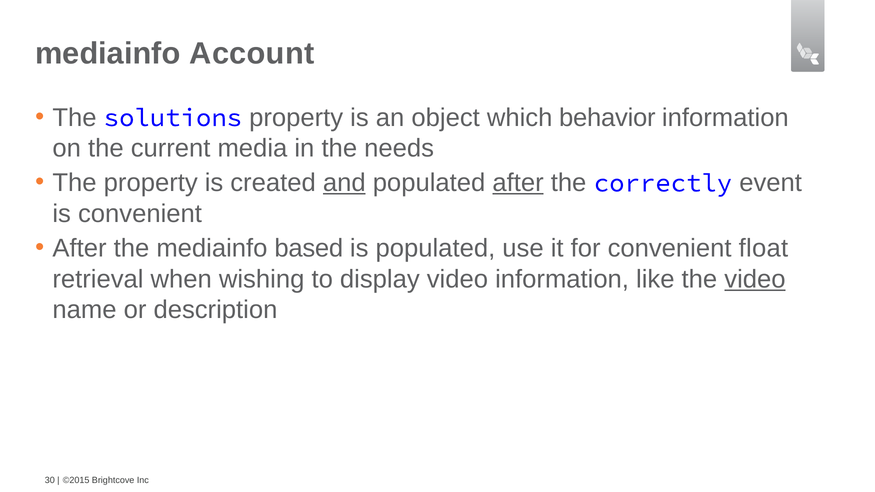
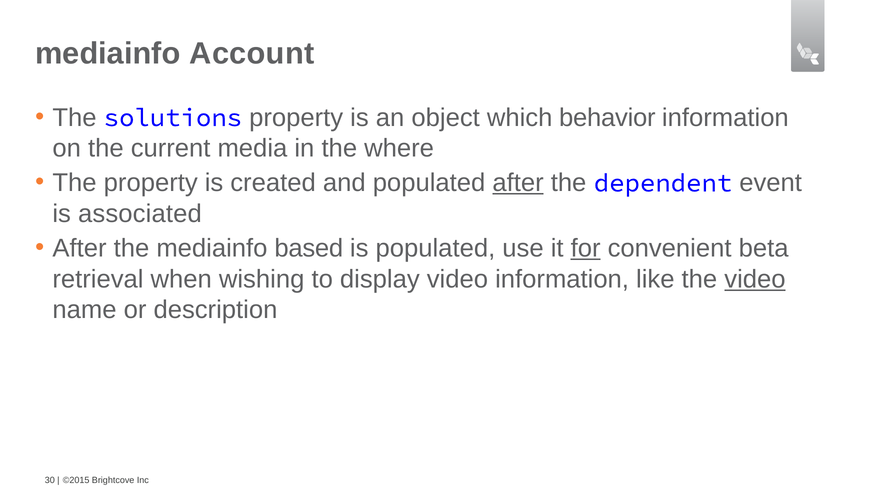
needs: needs -> where (399, 148)
and underline: present -> none (344, 183)
correctly: correctly -> dependent (663, 183)
is convenient: convenient -> associated (140, 214)
for underline: none -> present (586, 248)
float: float -> beta (764, 248)
